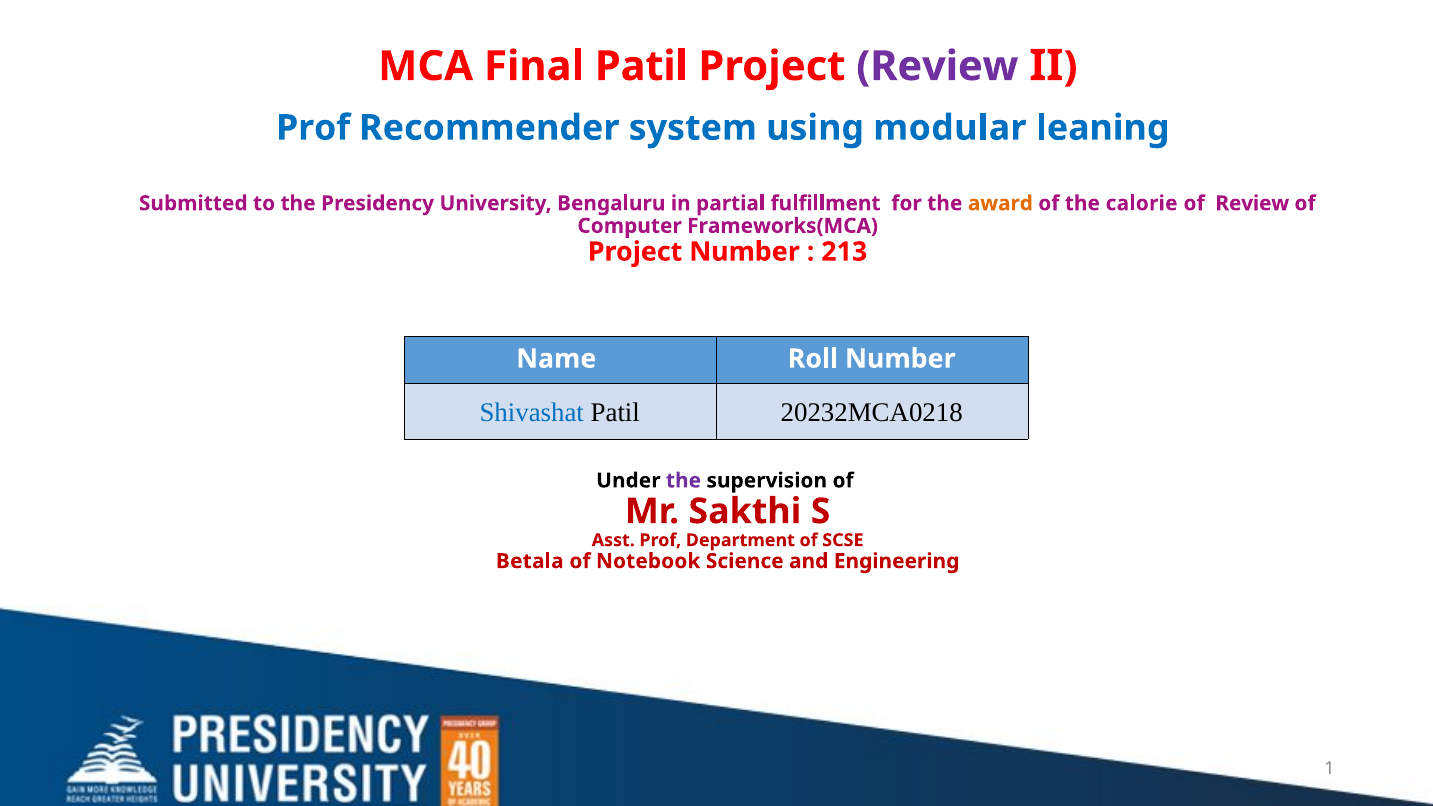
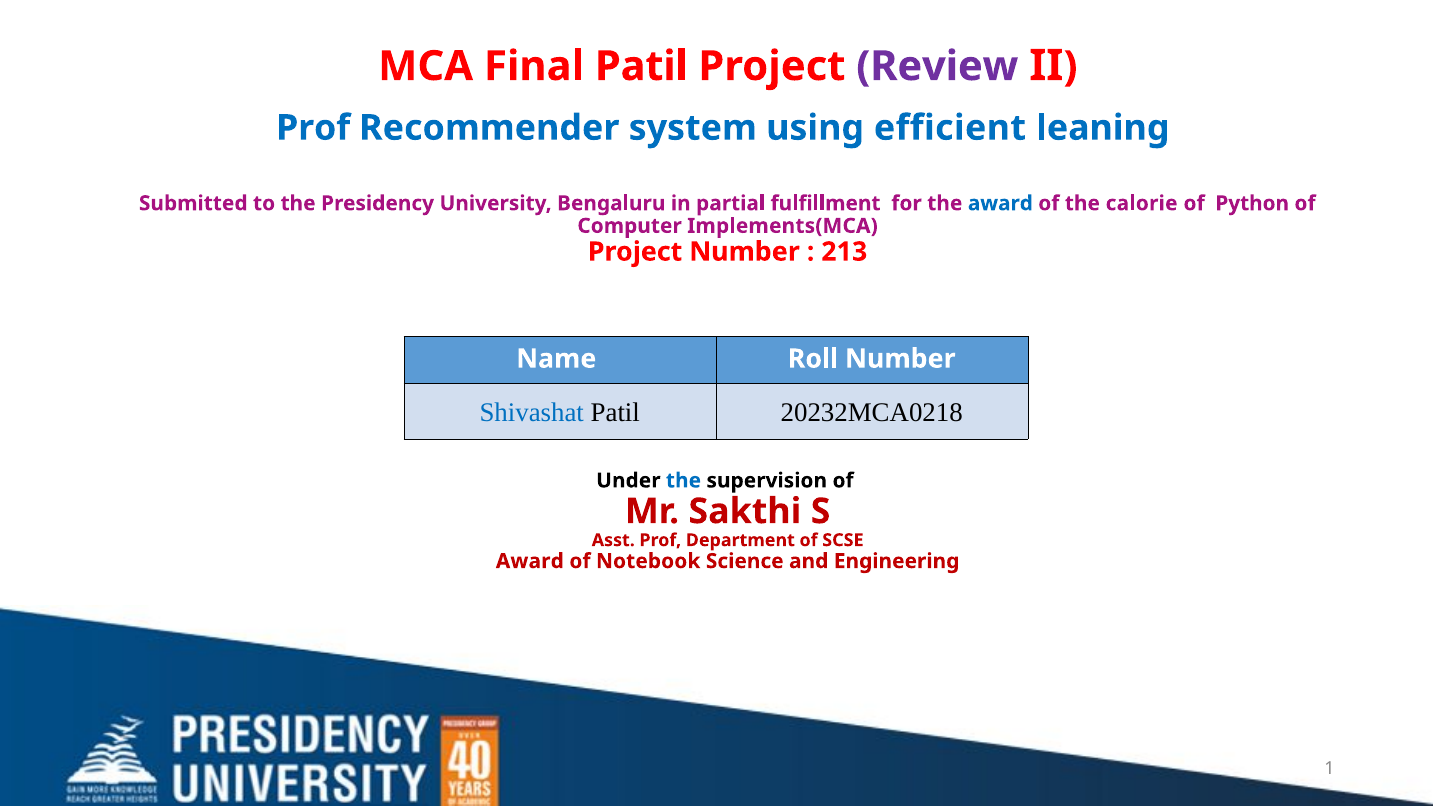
modular: modular -> efficient (950, 128)
award colour: orange -> blue (1000, 203)
of Review: Review -> Python (1252, 203)
Frameworks(MCA: Frameworks(MCA -> Implements(MCA (782, 226)
the colour: purple -> blue (683, 481)
Betala: Betala -> Award (530, 561)
